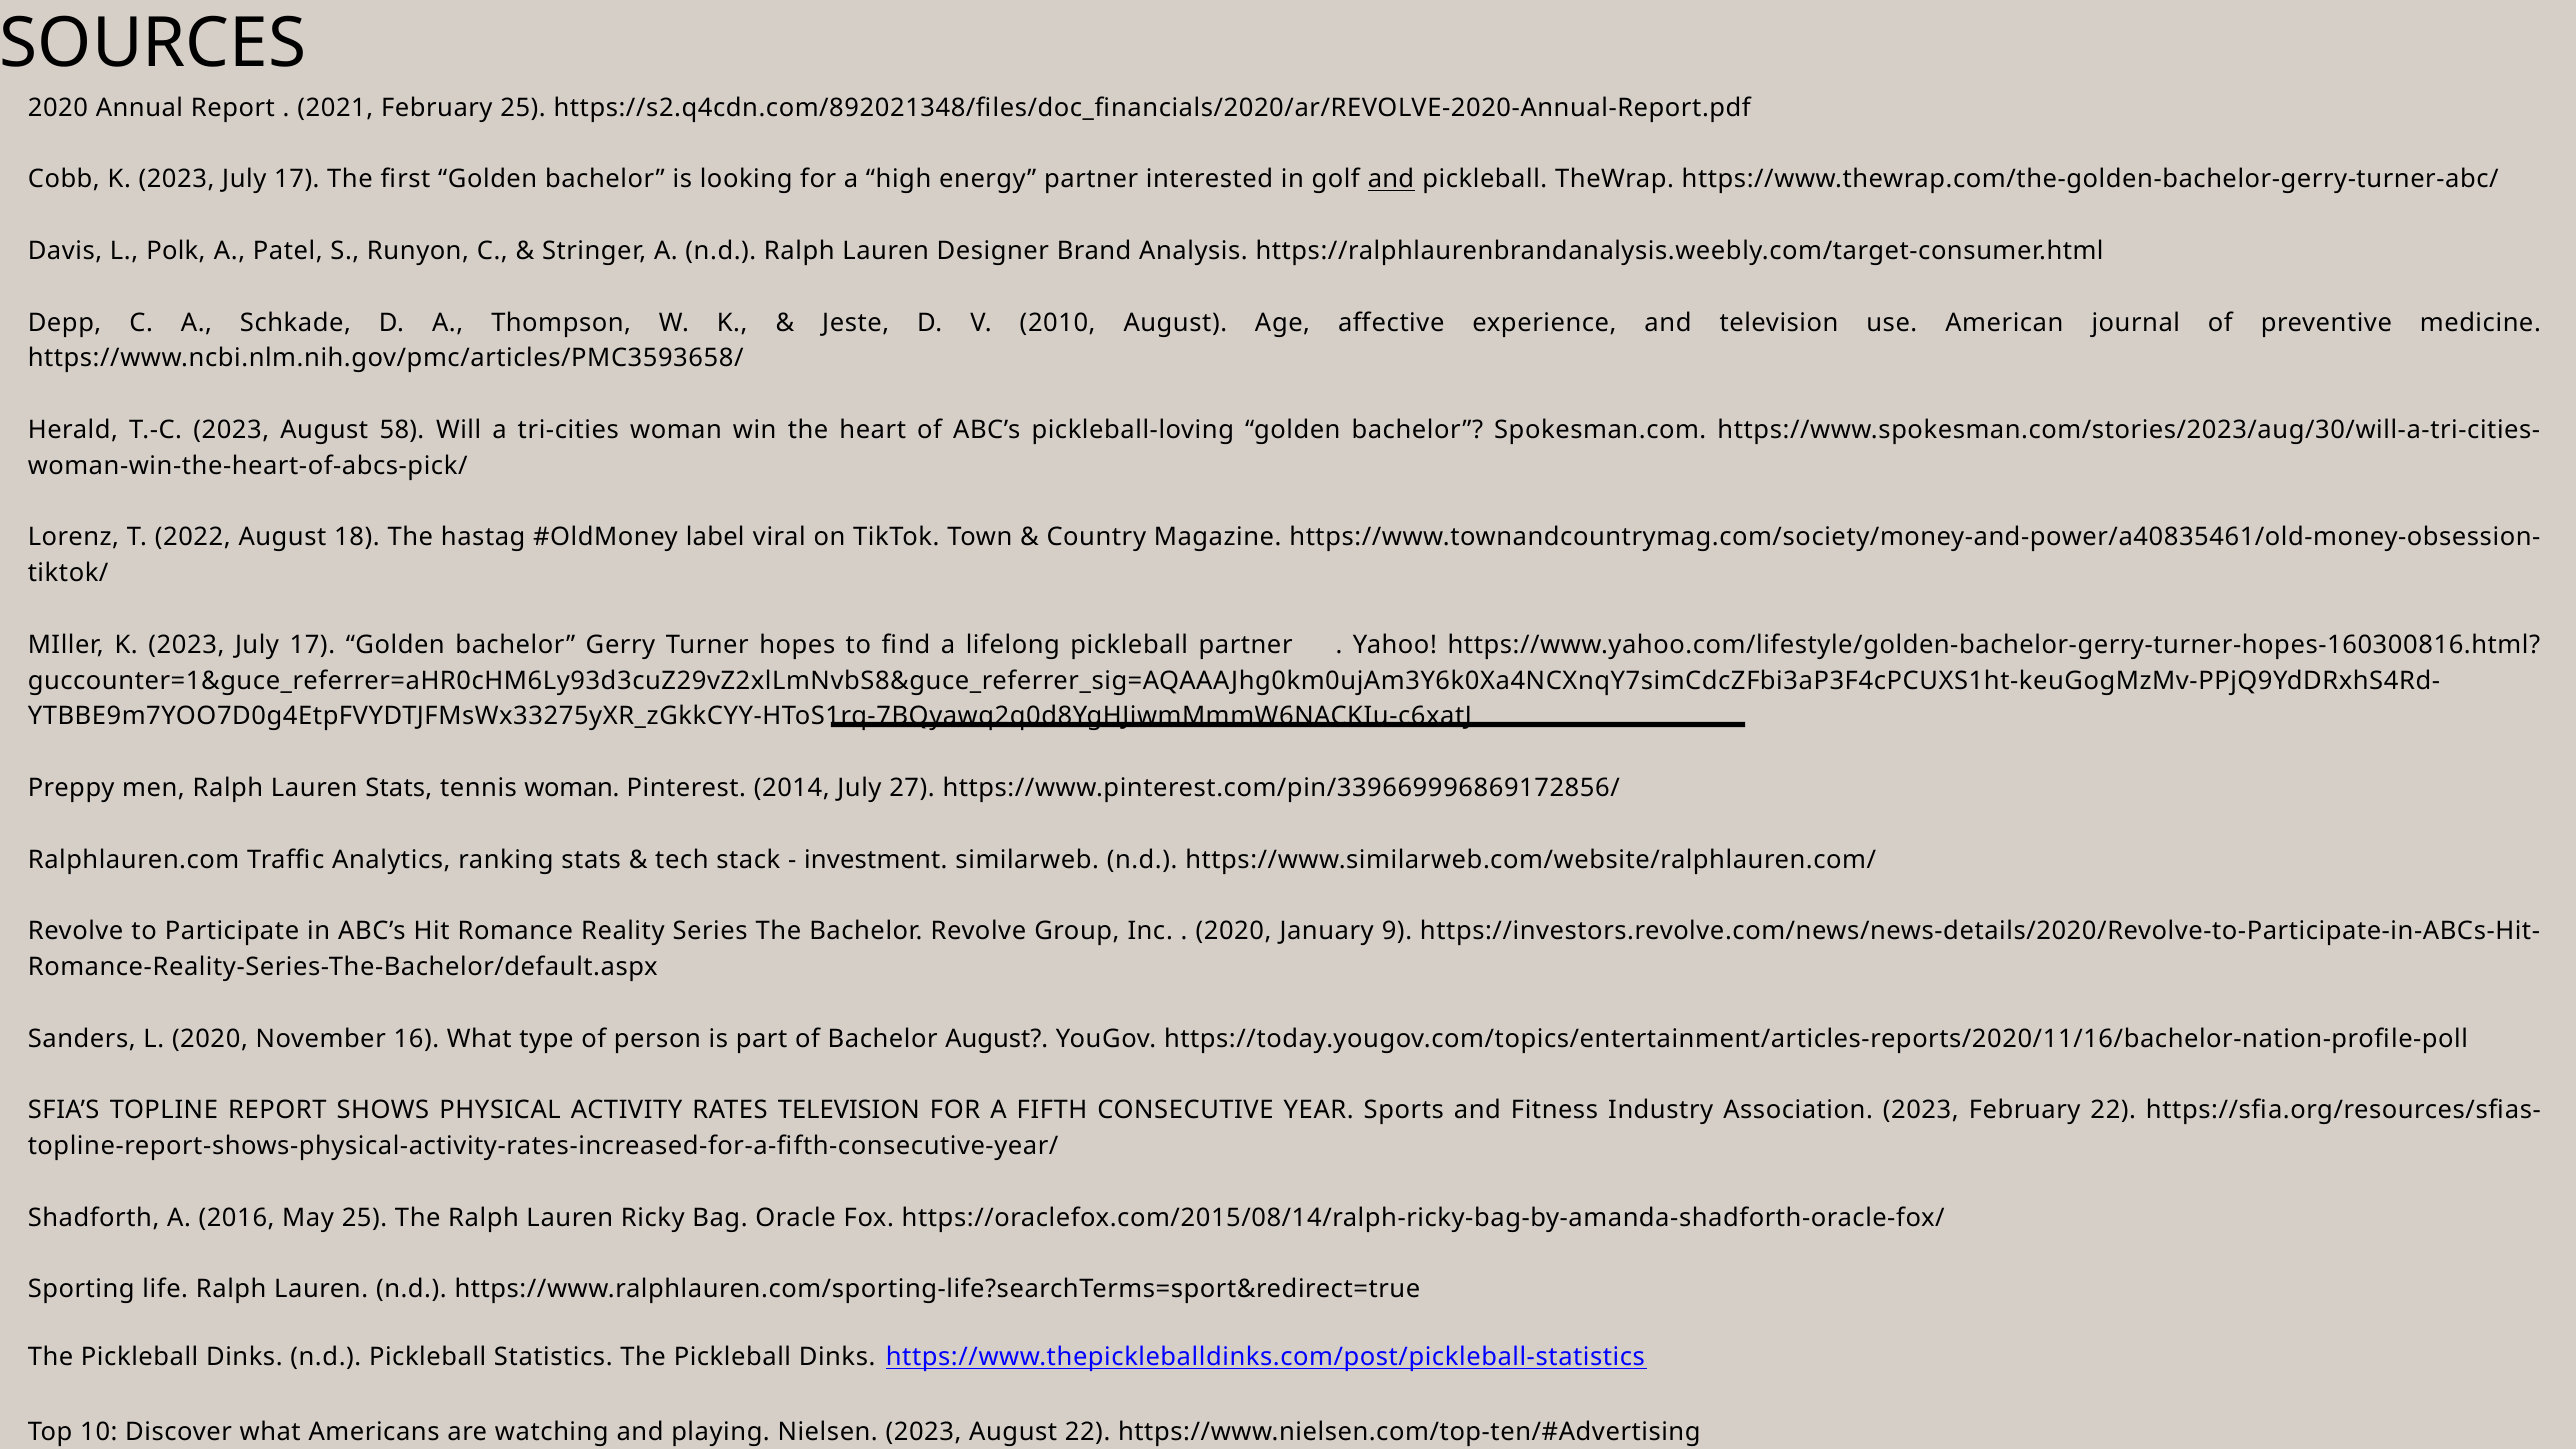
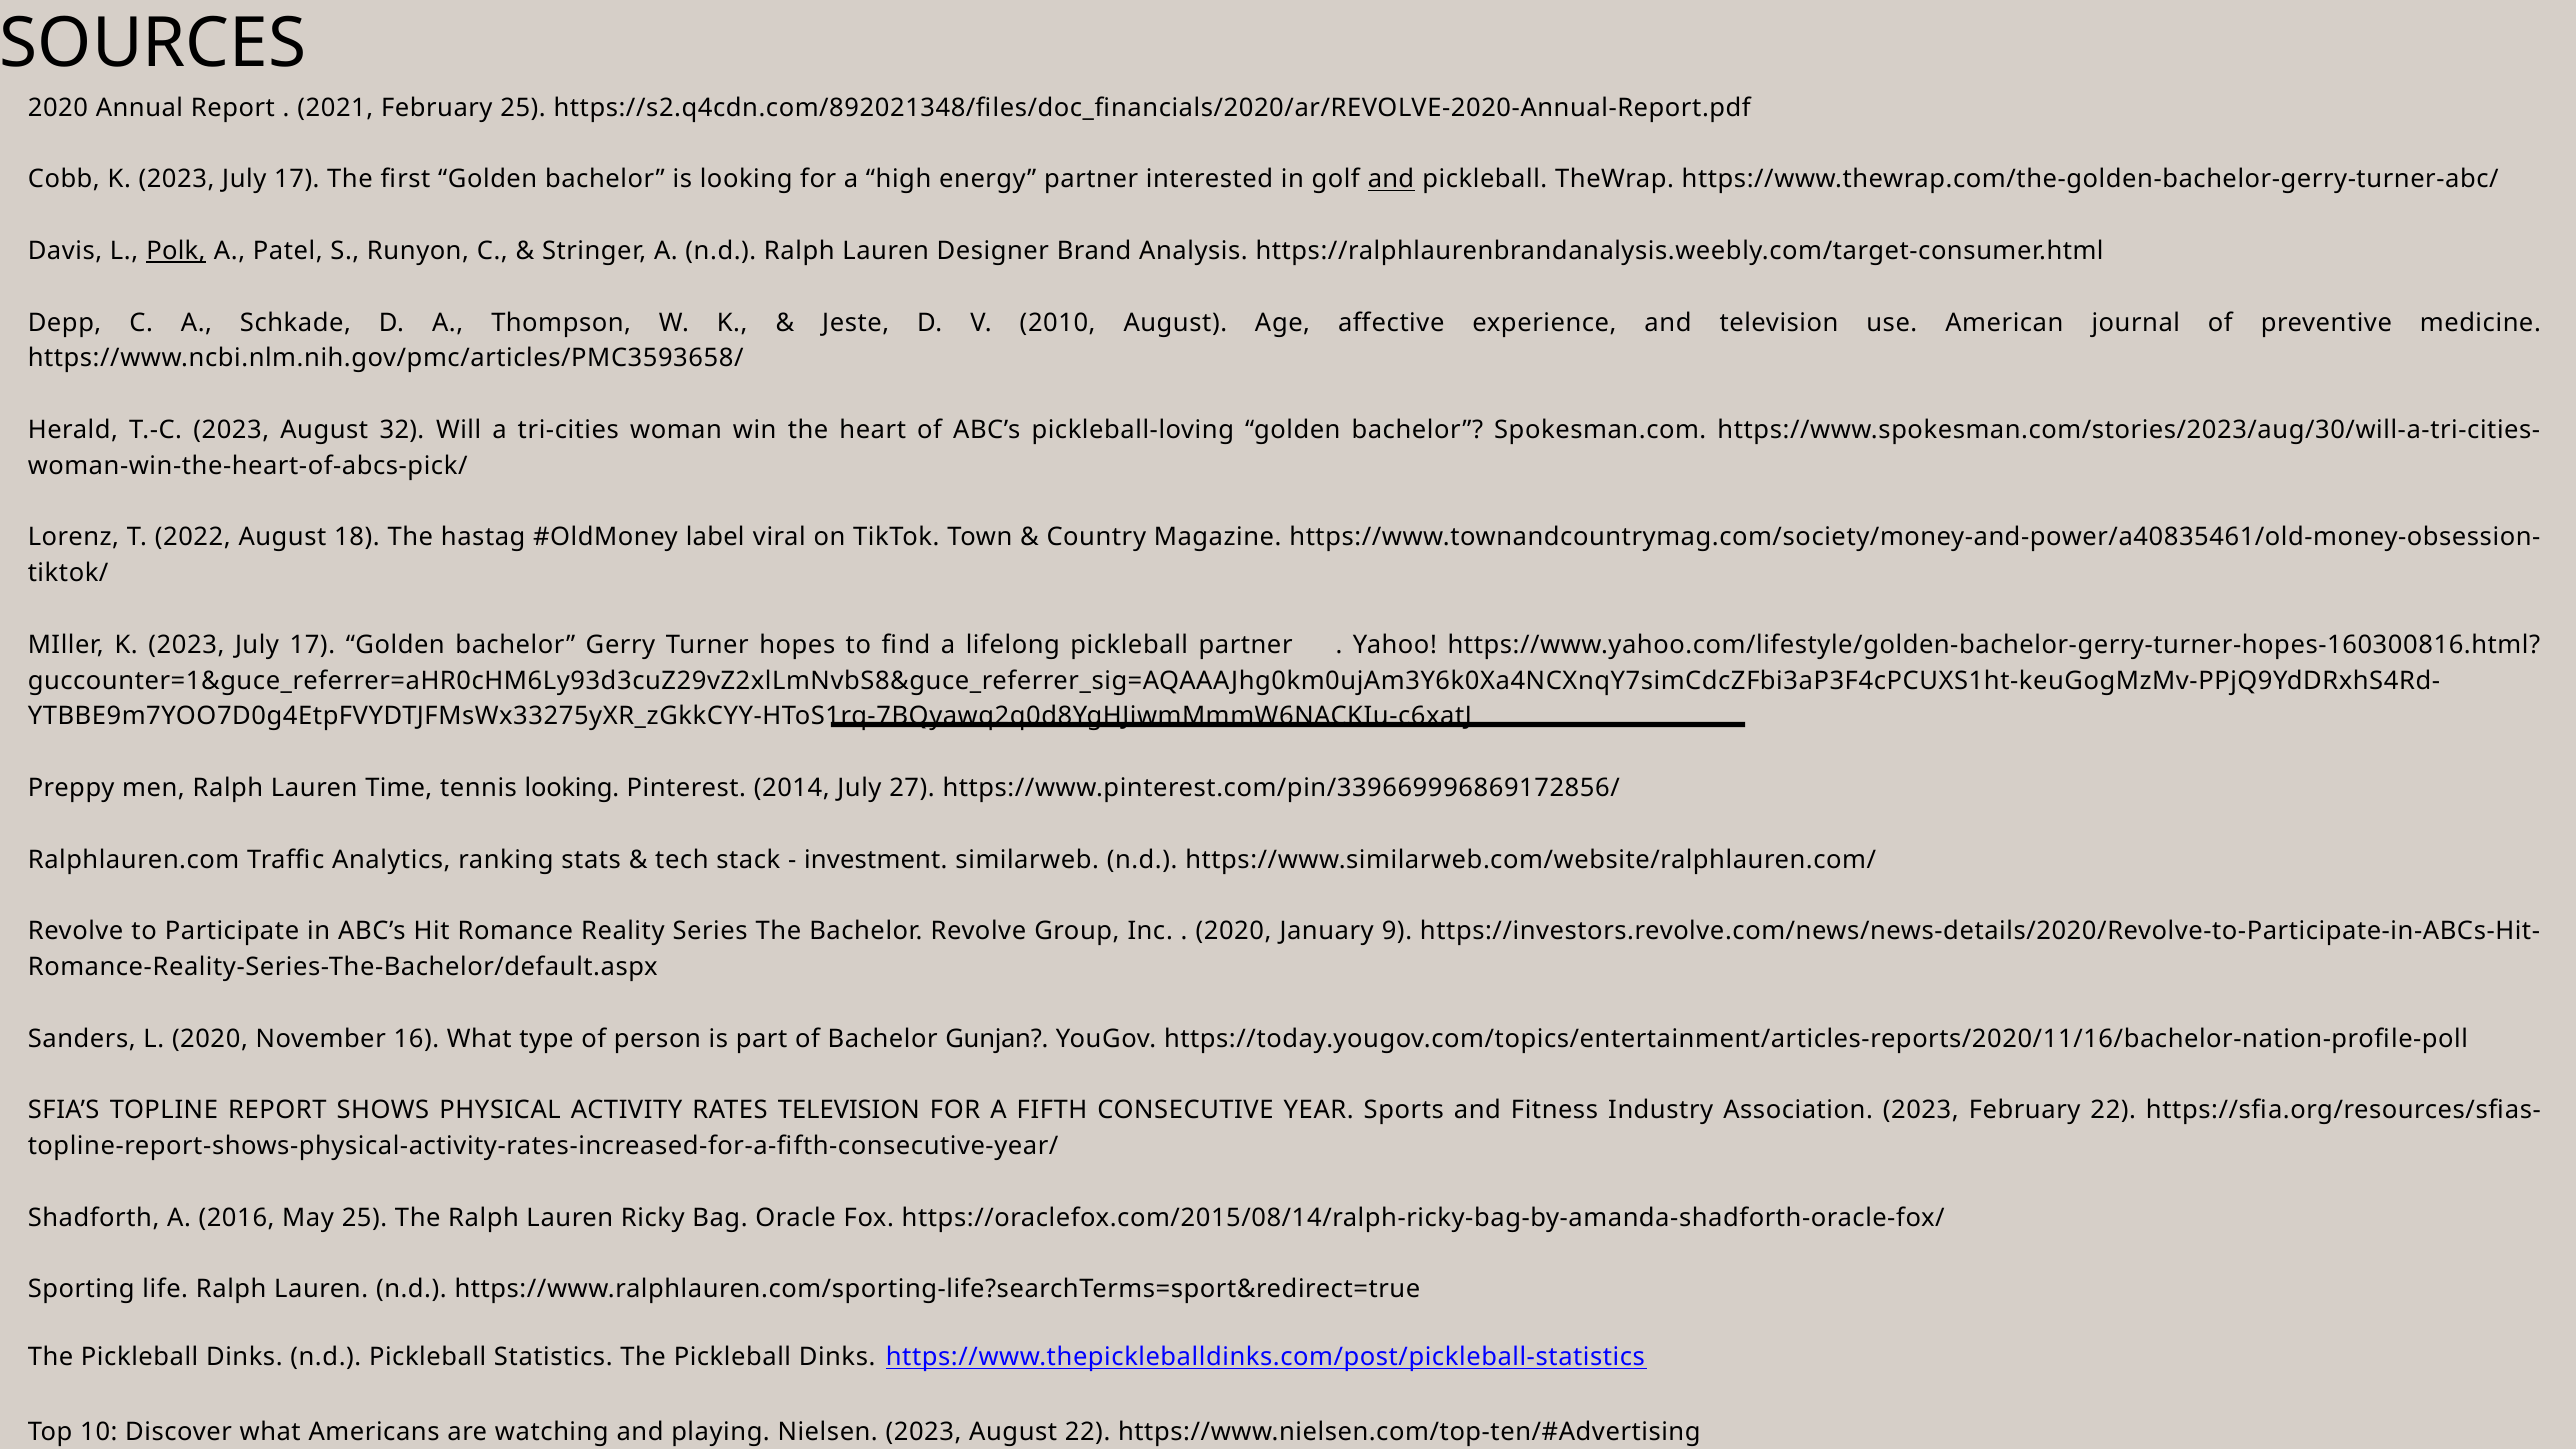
Polk underline: none -> present (176, 251)
58: 58 -> 32 (402, 430)
Lauren Stats: Stats -> Time (399, 788)
tennis woman: woman -> looking (572, 788)
Bachelor August: August -> Gunjan (997, 1039)
